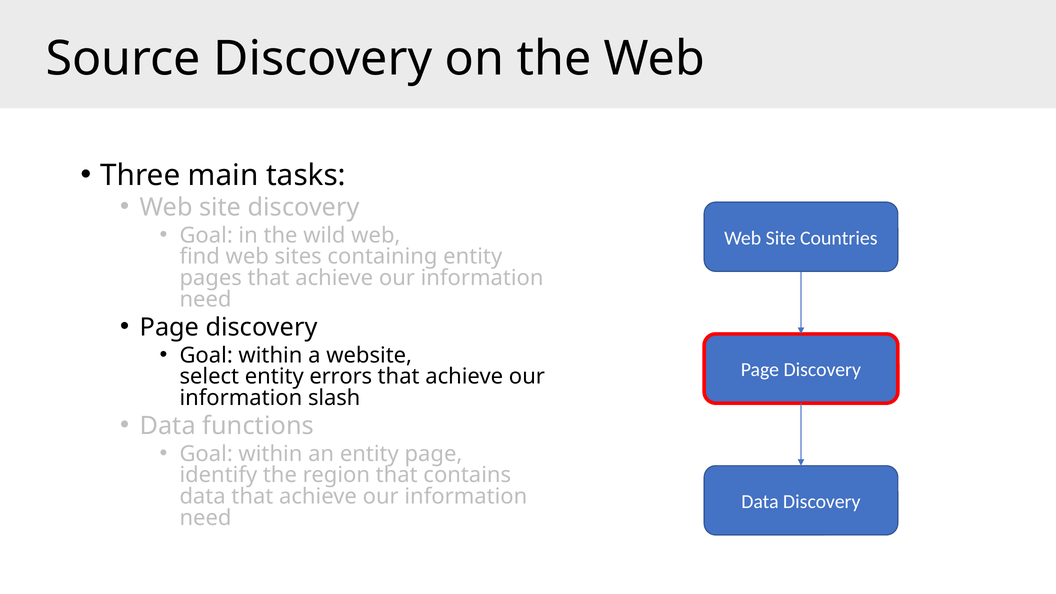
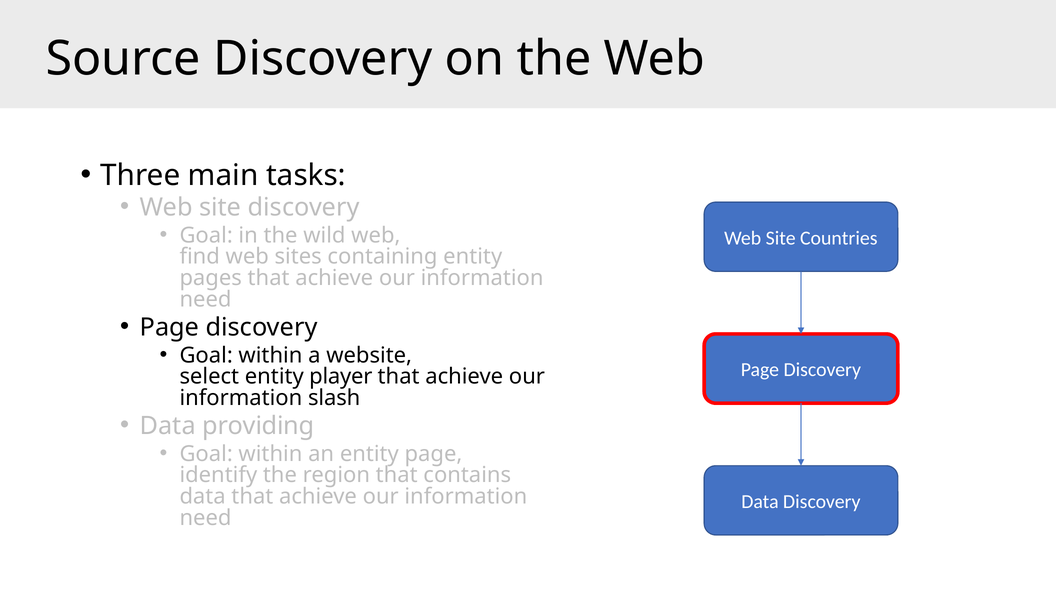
errors: errors -> player (341, 377)
functions: functions -> providing (258, 426)
